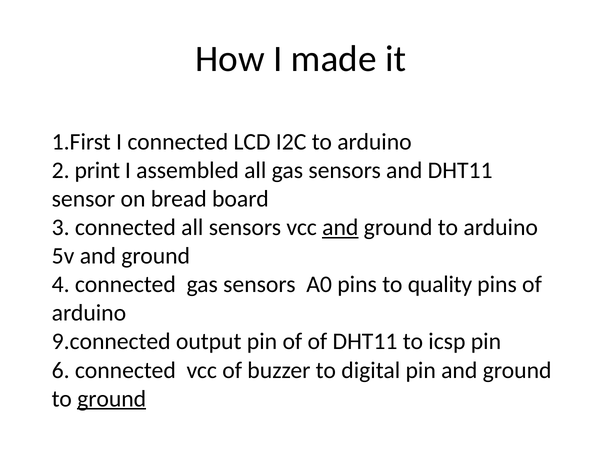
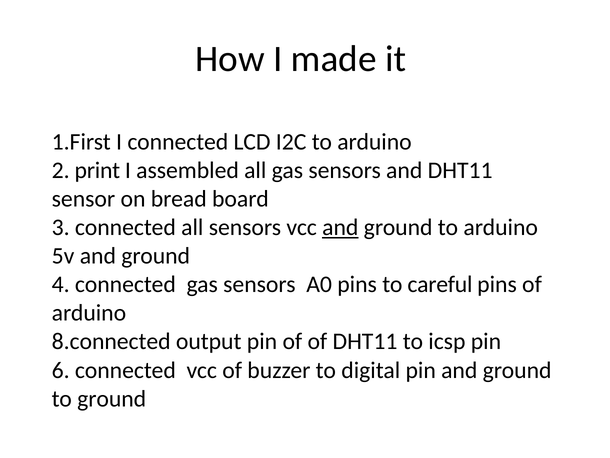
quality: quality -> careful (440, 284)
9.connected: 9.connected -> 8.connected (111, 341)
ground underline: present -> none (112, 398)
